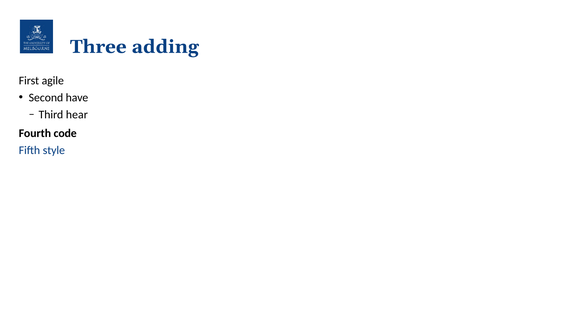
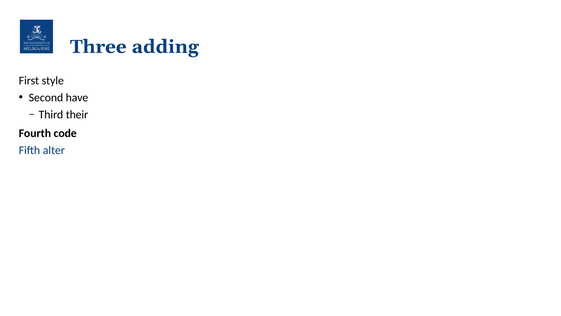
agile: agile -> style (53, 80)
hear: hear -> their (77, 114)
style: style -> alter (54, 150)
